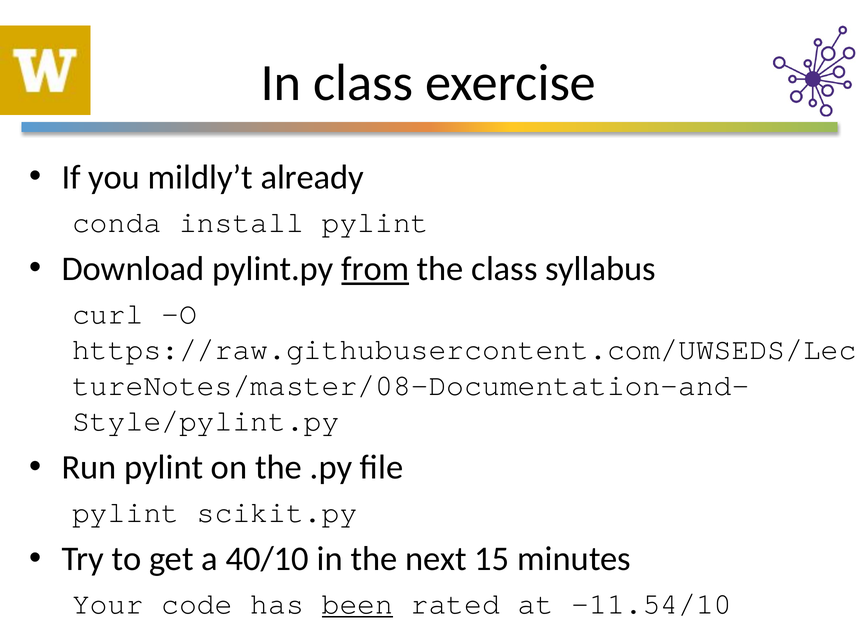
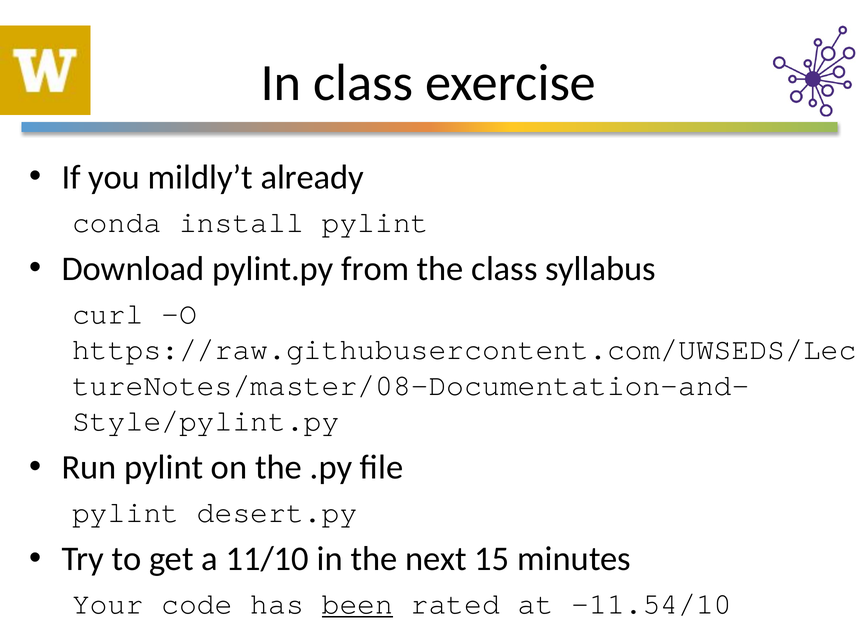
from underline: present -> none (375, 269)
scikit.py: scikit.py -> desert.py (277, 512)
40/10: 40/10 -> 11/10 (267, 559)
